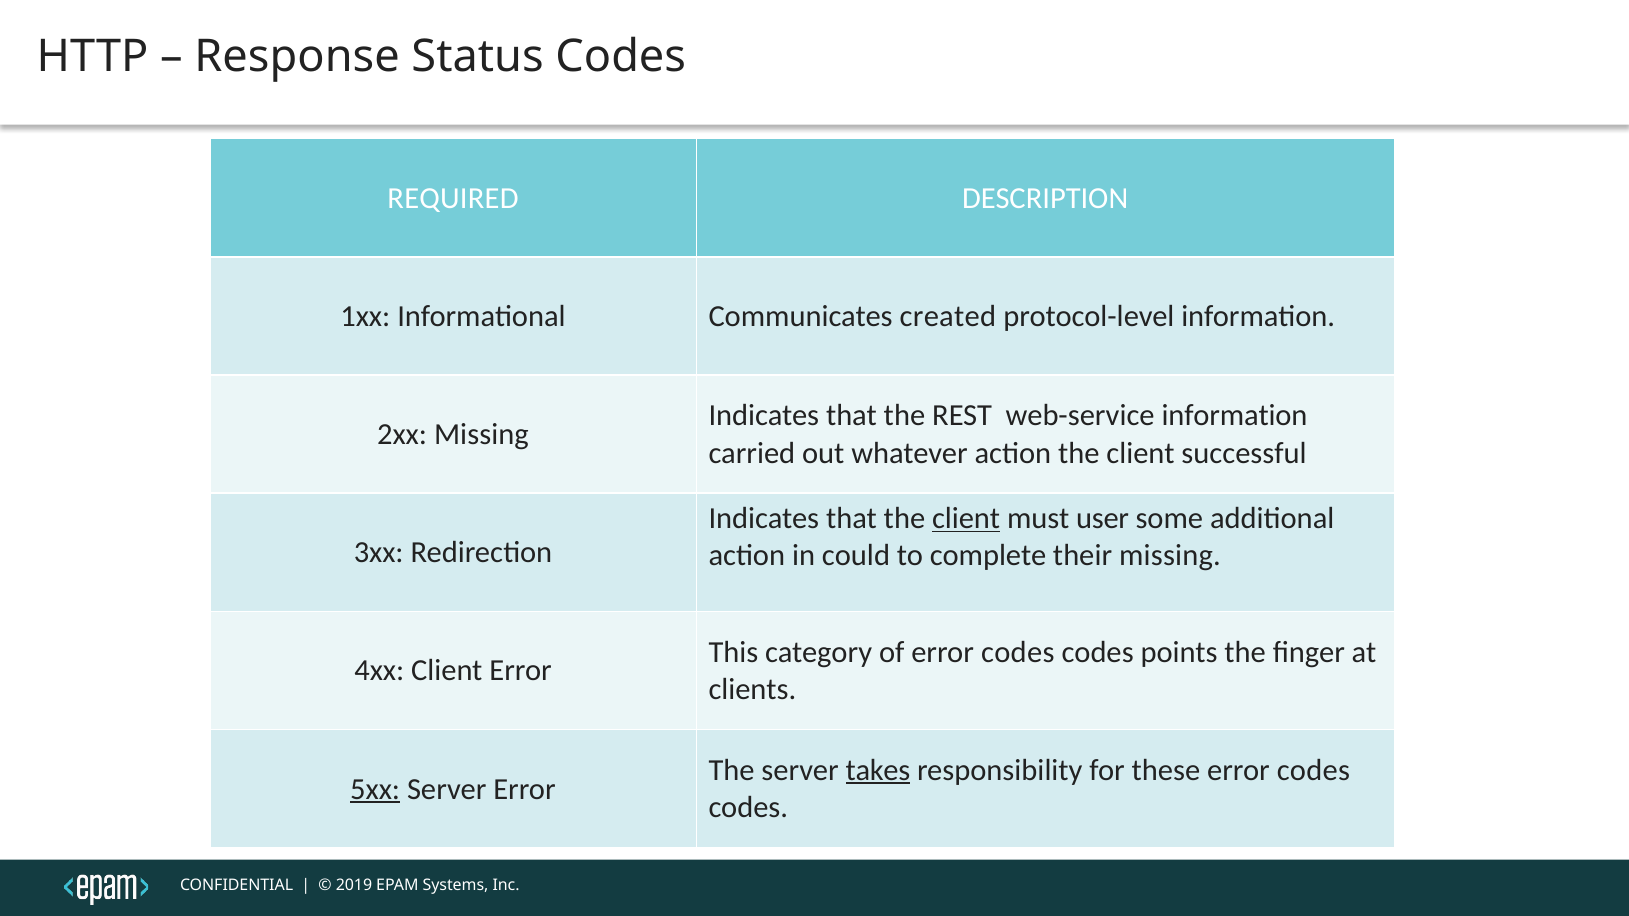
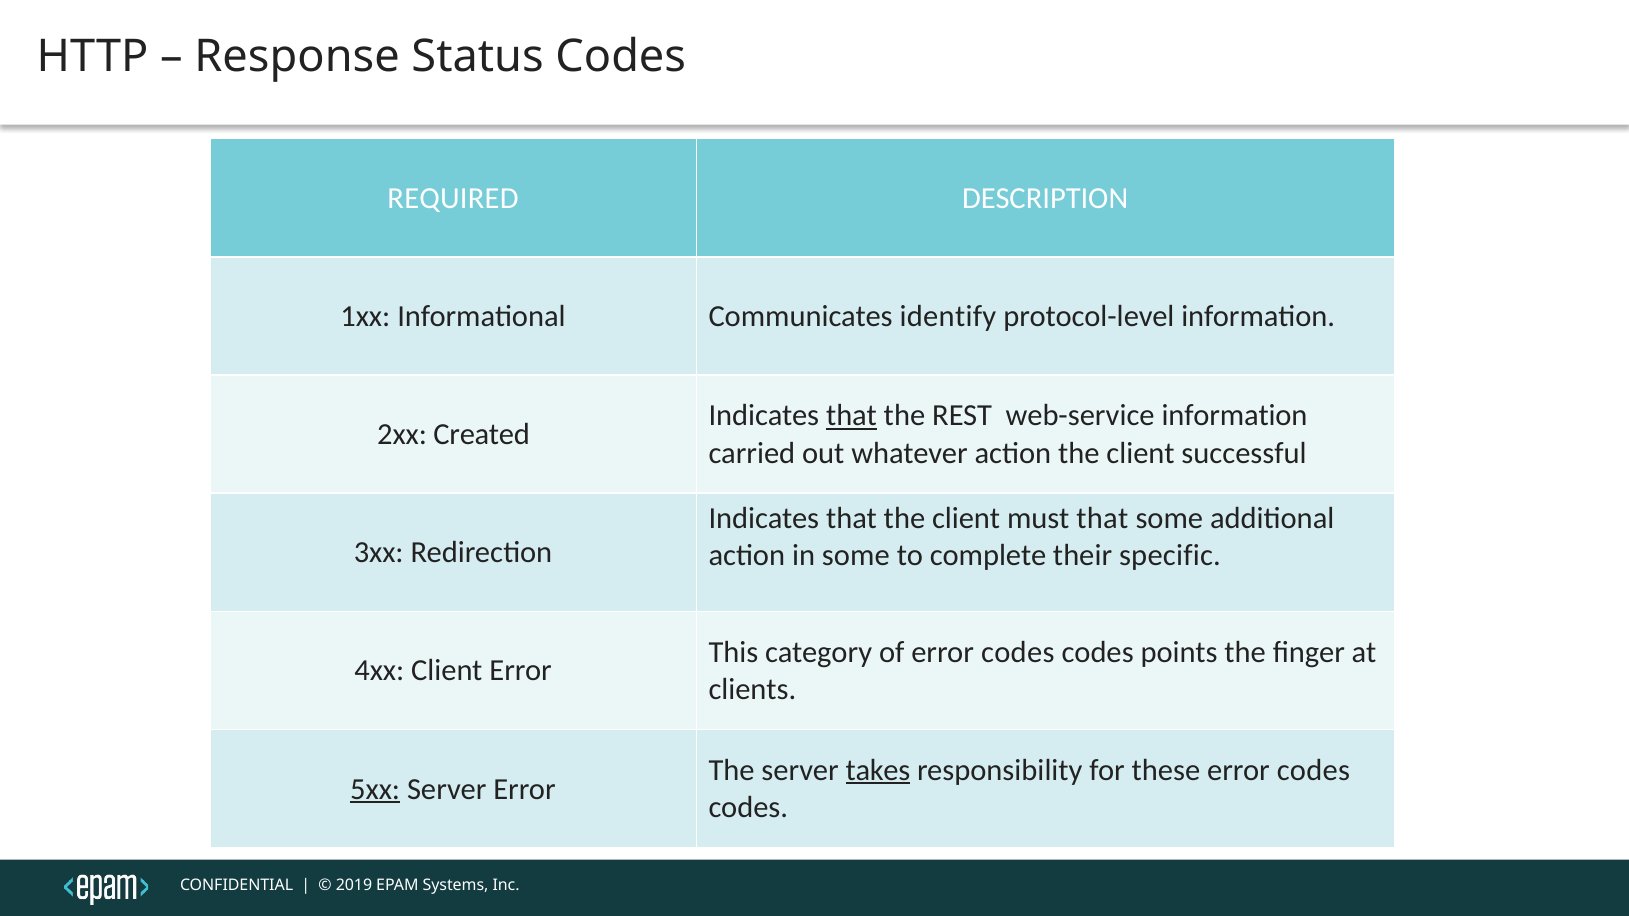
created: created -> identify (948, 316)
that underline: none -> present (852, 416)
2xx Missing: Missing -> Created (482, 435)
client underline: present -> none (966, 518)
must user: user -> that (1102, 518)
in could: could -> some (856, 556)
their missing: missing -> specific (1170, 556)
